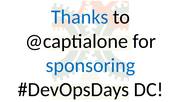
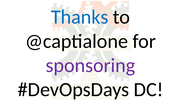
sponsoring colour: blue -> purple (90, 65)
